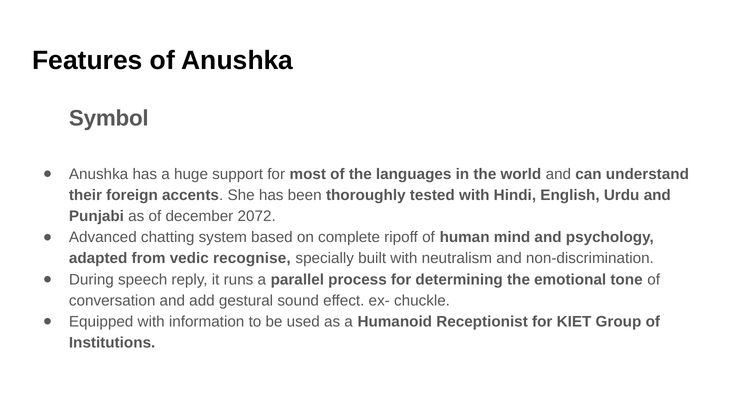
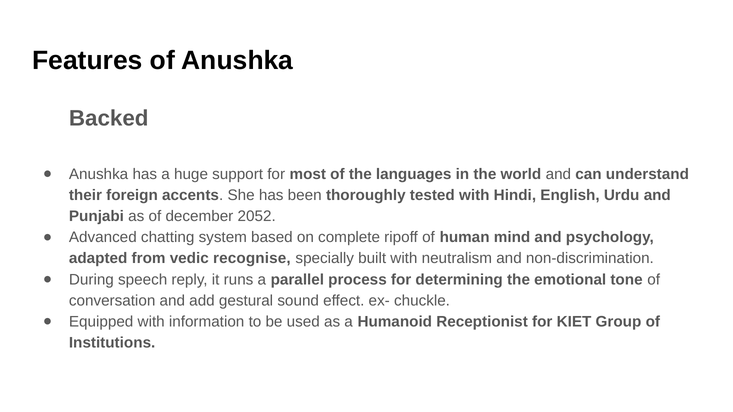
Symbol: Symbol -> Backed (109, 119)
2072: 2072 -> 2052 (257, 217)
